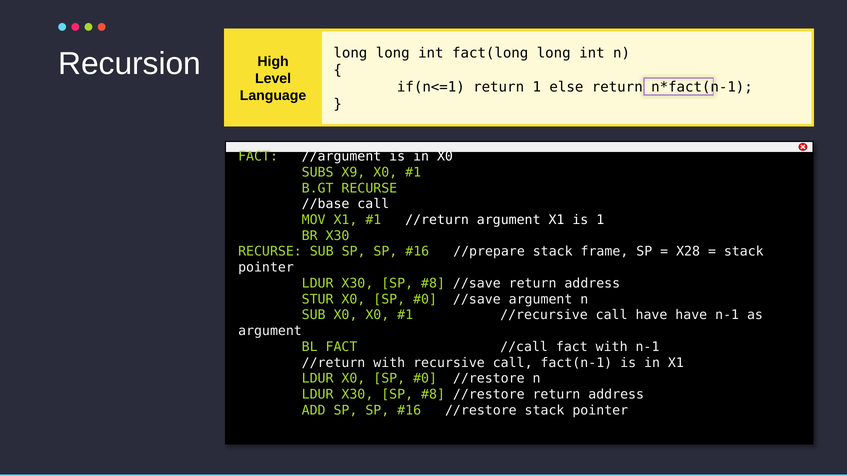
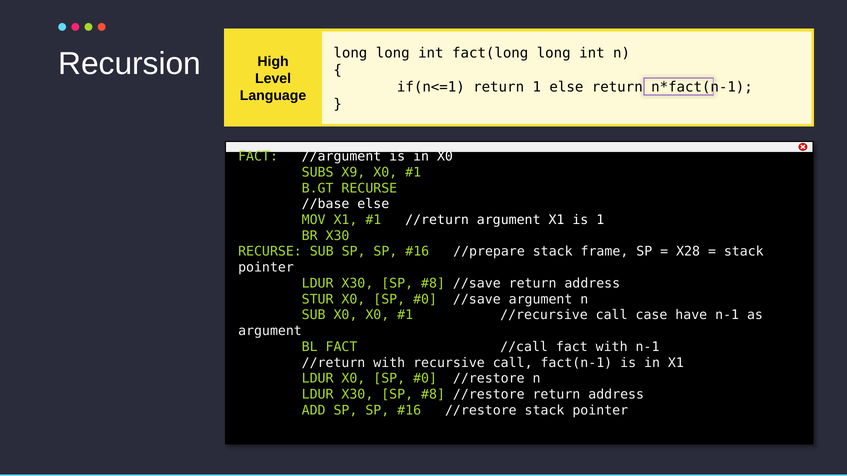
//base call: call -> else (373, 204)
call have: have -> case (651, 315)
